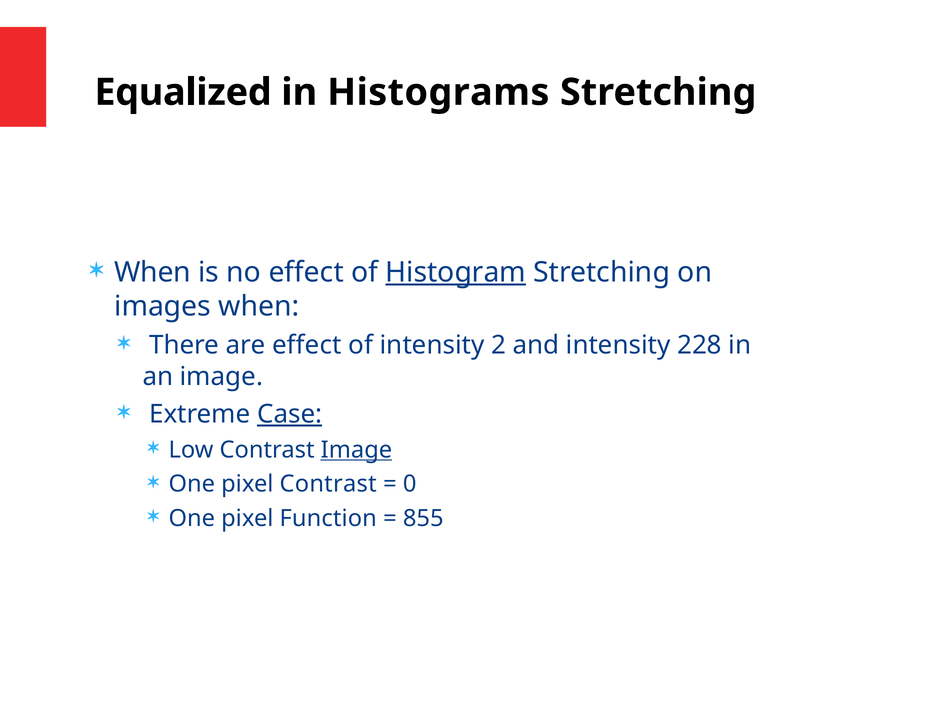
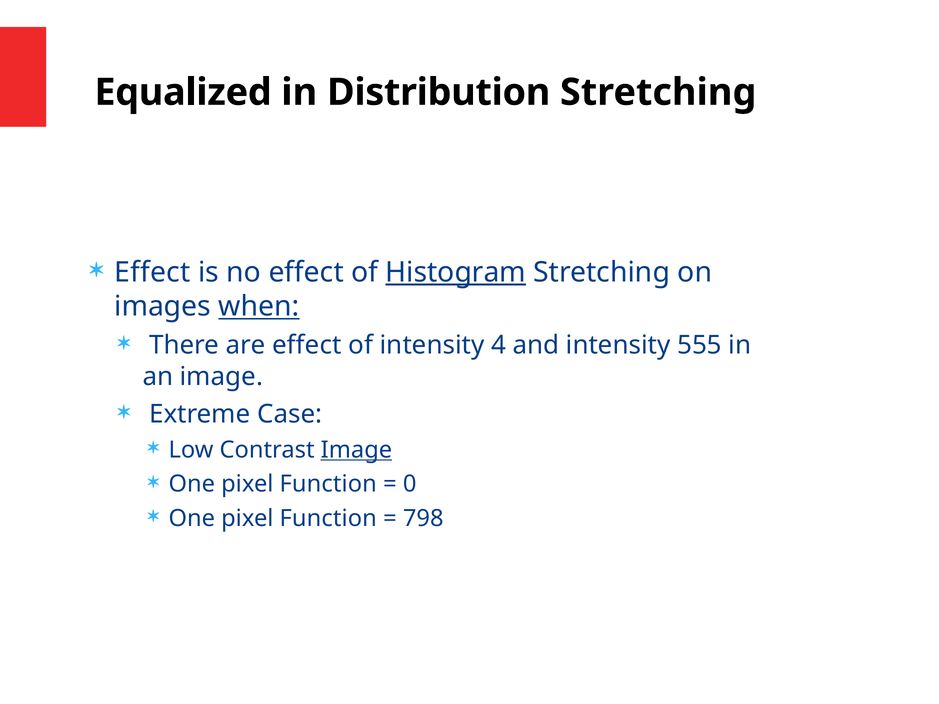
Histograms: Histograms -> Distribution (439, 92)
When: When -> Effect (152, 272)
when underline: none -> present (259, 306)
2: 2 -> 4 (498, 345)
228: 228 -> 555 (700, 345)
Case underline: present -> none (290, 414)
Contrast: Contrast -> Function (328, 484)
855: 855 -> 798 (423, 518)
